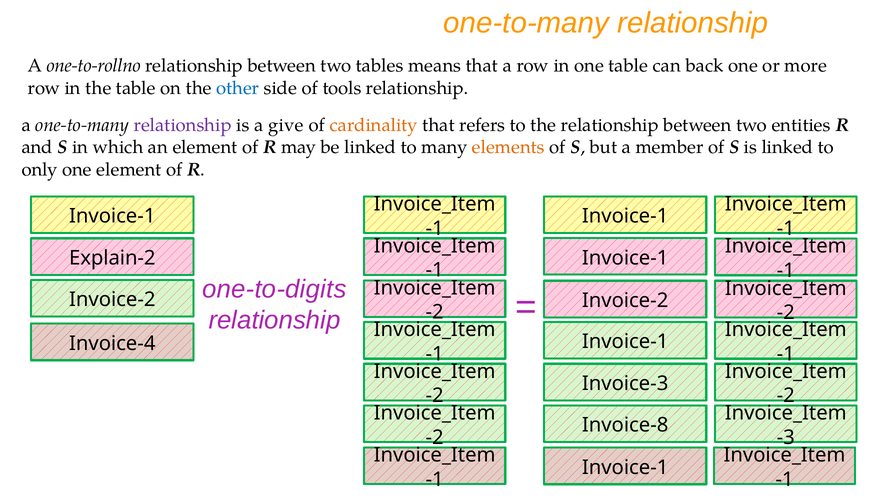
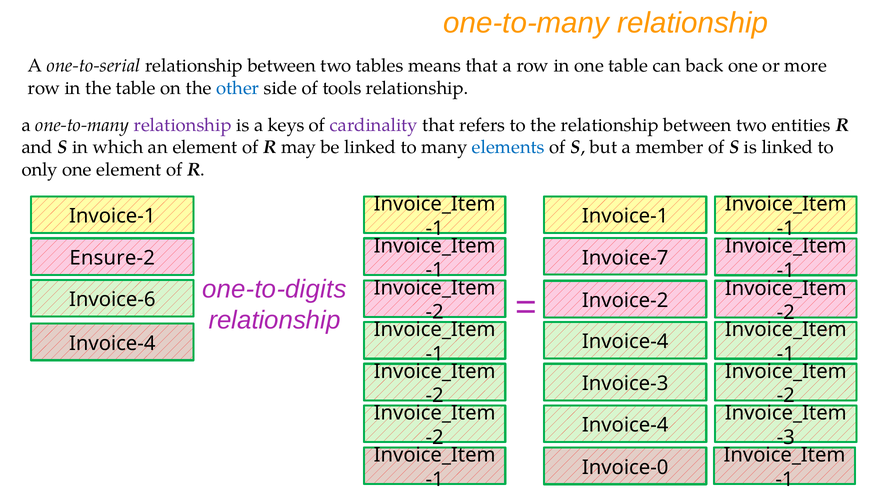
one-to-rollno: one-to-rollno -> one-to-serial (94, 66)
give: give -> keys (286, 125)
cardinality colour: orange -> purple (374, 125)
elements colour: orange -> blue (508, 147)
Invoice-1: Invoice-1 -> Invoice-7 (625, 258)
Explain-2: Explain-2 -> Ensure-2 (112, 258)
Invoice-2: Invoice-2 -> Invoice-6 (112, 300)
Invoice-1: Invoice-1 -> Invoice-4 (625, 342)
Invoice-8: Invoice-8 -> Invoice-4 (625, 426)
Invoice-1: Invoice-1 -> Invoice-0 (625, 468)
